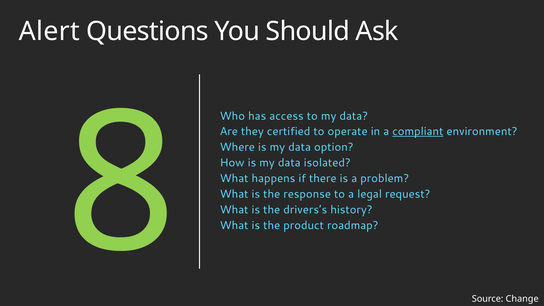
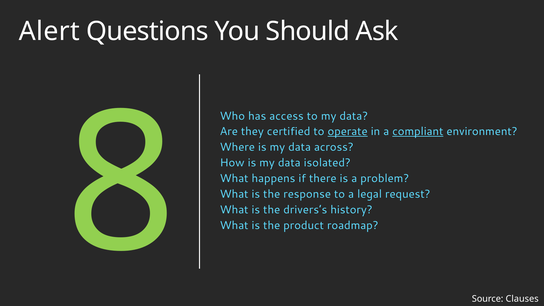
operate underline: none -> present (348, 132)
option: option -> across (334, 147)
Change: Change -> Clauses (522, 299)
